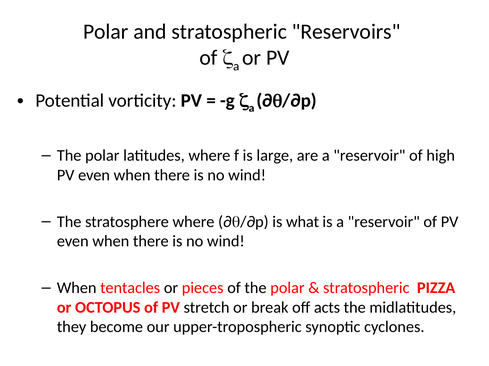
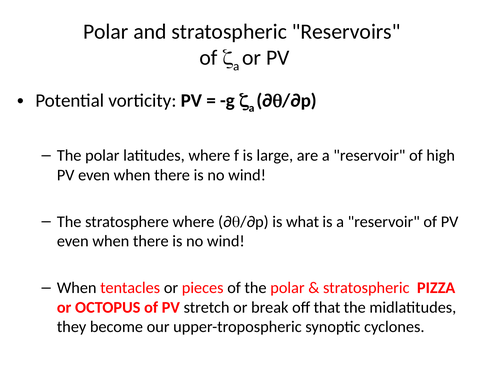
acts: acts -> that (327, 308)
